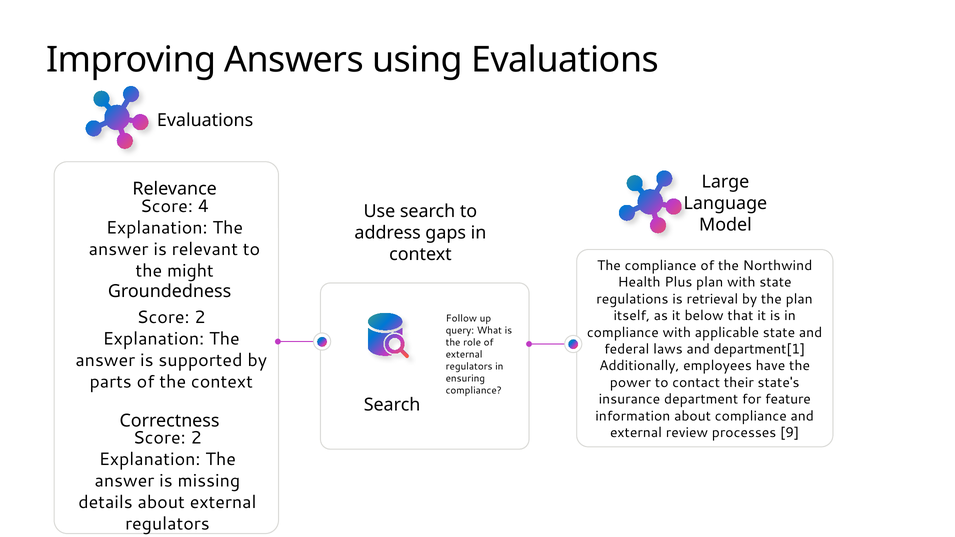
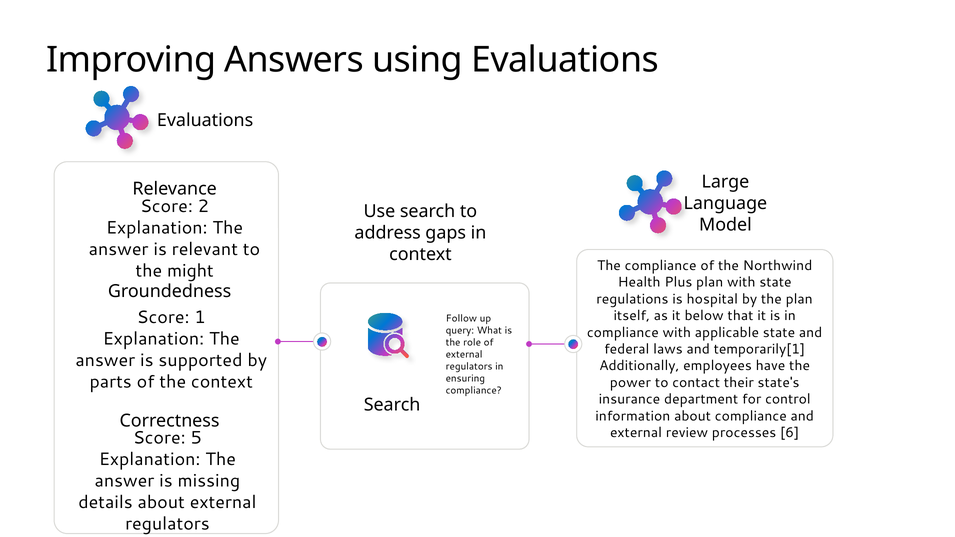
4: 4 -> 2 (203, 206)
retrieval: retrieval -> hospital (712, 299)
2: 2 -> 1 (200, 317)
department[1: department[1 -> temporarily[1 (759, 349)
feature: feature -> control (788, 399)
9: 9 -> 6 (790, 433)
2: 2 -> 5 (196, 438)
